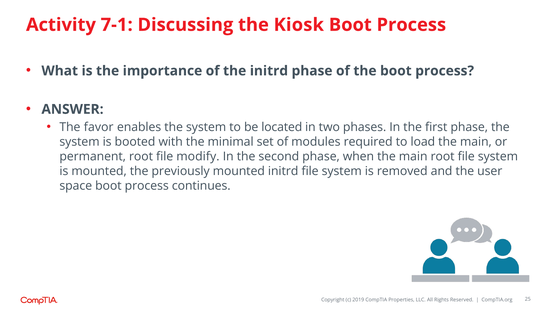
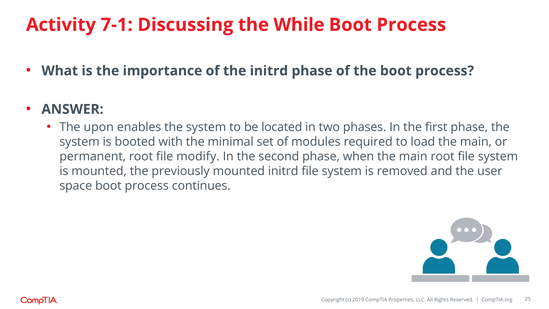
Kiosk: Kiosk -> While (299, 25)
favor: favor -> upon (99, 127)
